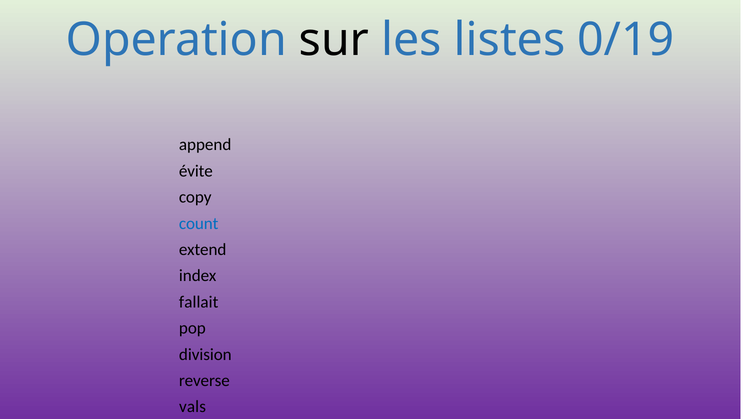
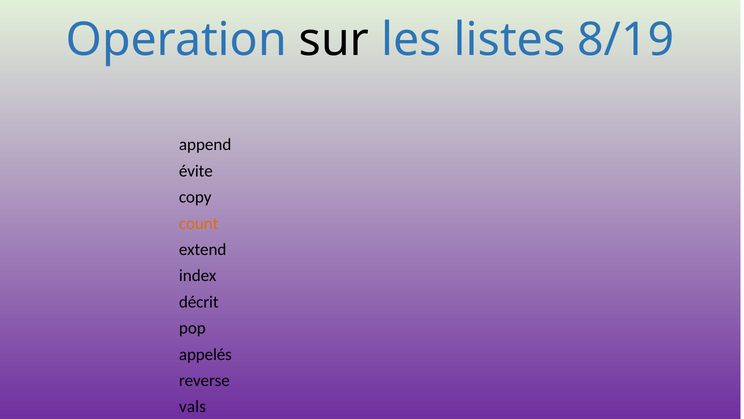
0/19: 0/19 -> 8/19 (626, 40)
count colour: blue -> orange (199, 223)
fallait: fallait -> décrit (199, 302)
division: division -> appelés (205, 354)
